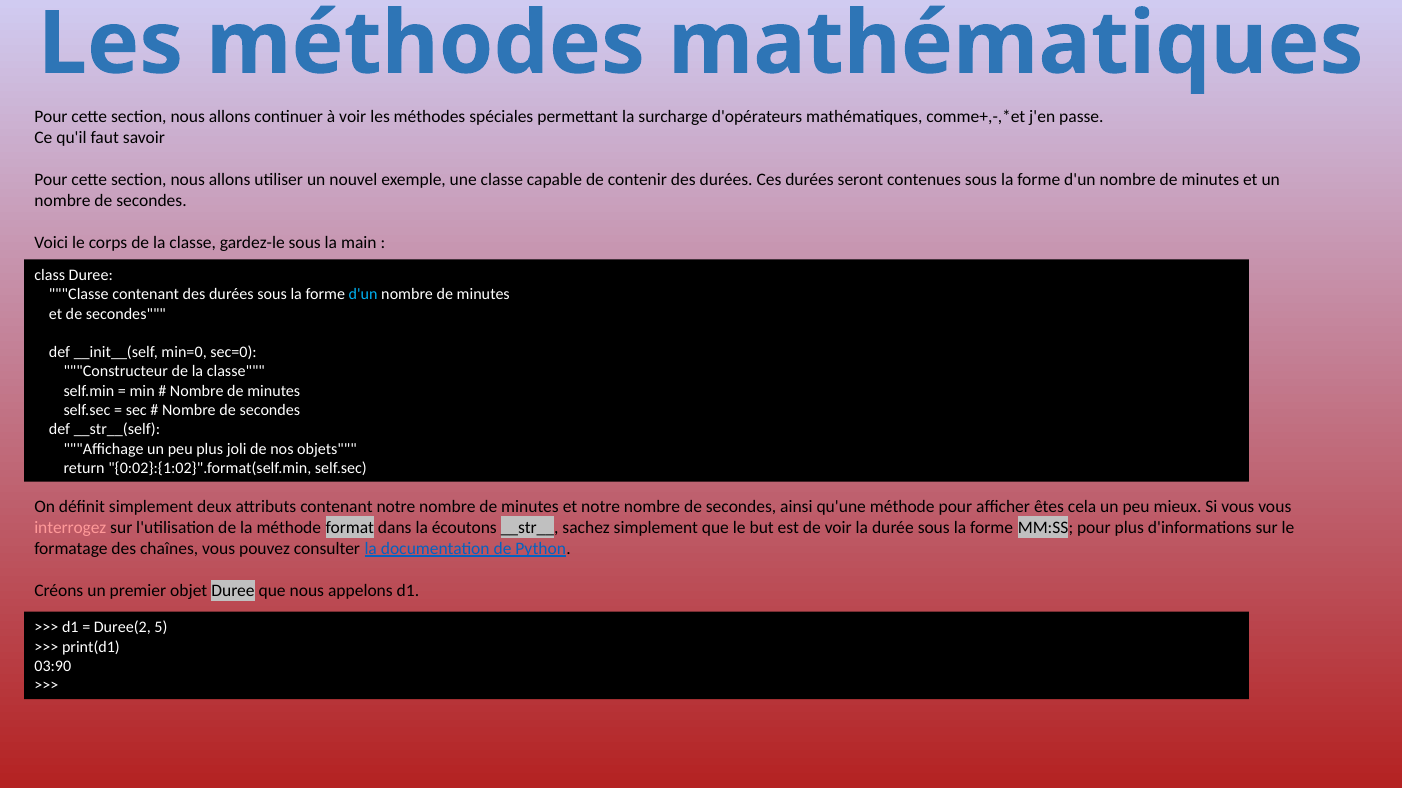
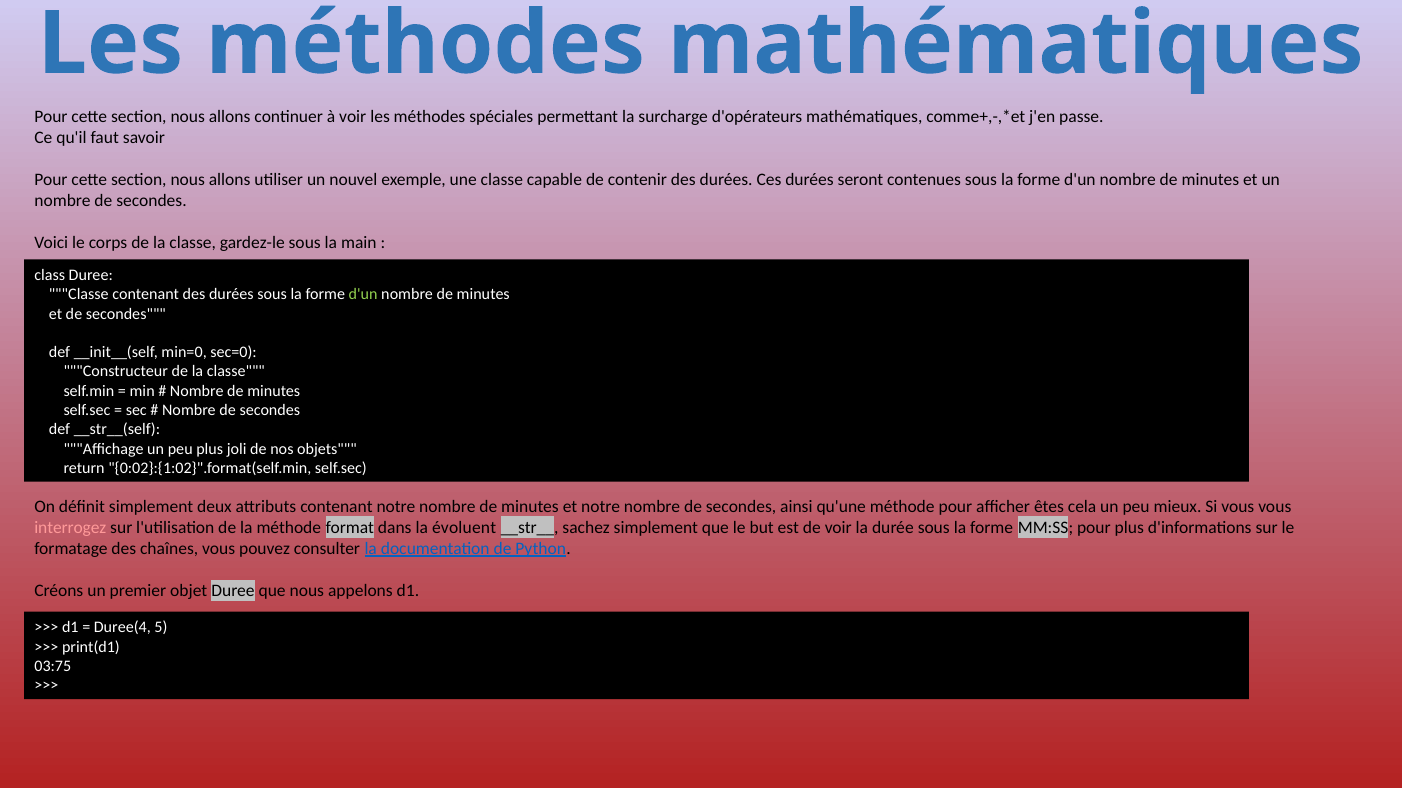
d'un colour: light blue -> light green (363, 295)
écoutons: écoutons -> évoluent (464, 528)
Duree(2: Duree(2 -> Duree(4 (122, 628)
03:90: 03:90 -> 03:75 (53, 667)
